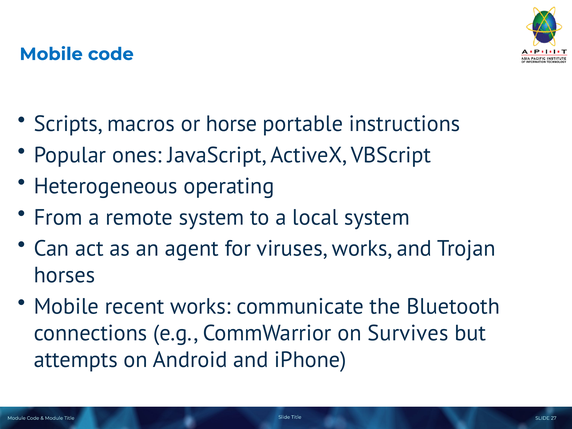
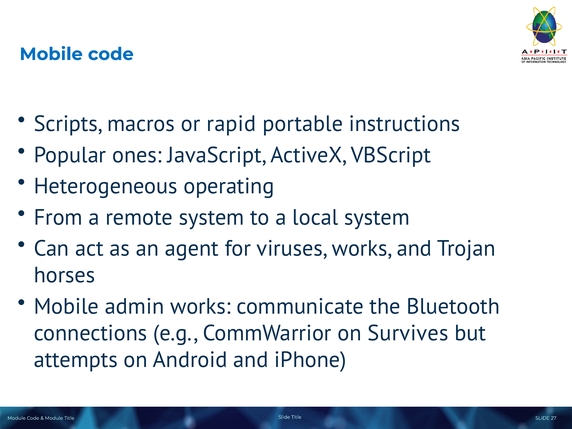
horse: horse -> rapid (231, 124)
recent: recent -> admin (135, 306)
